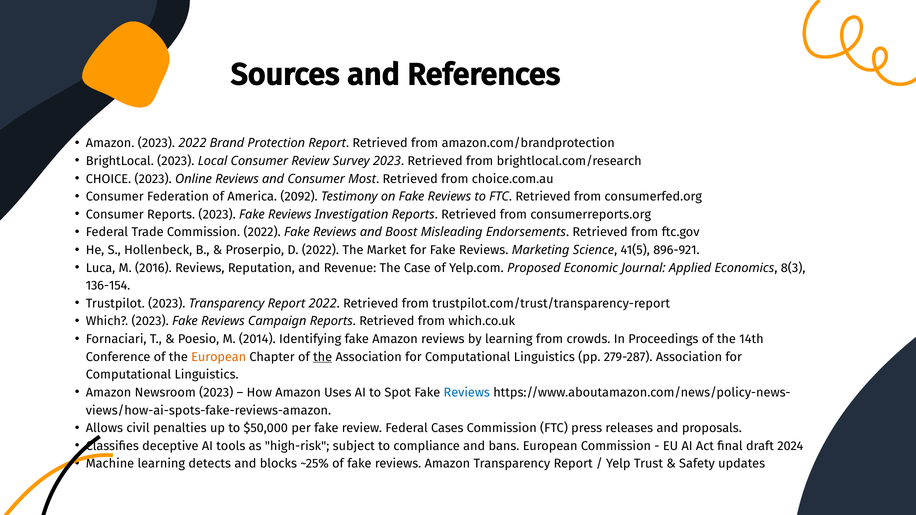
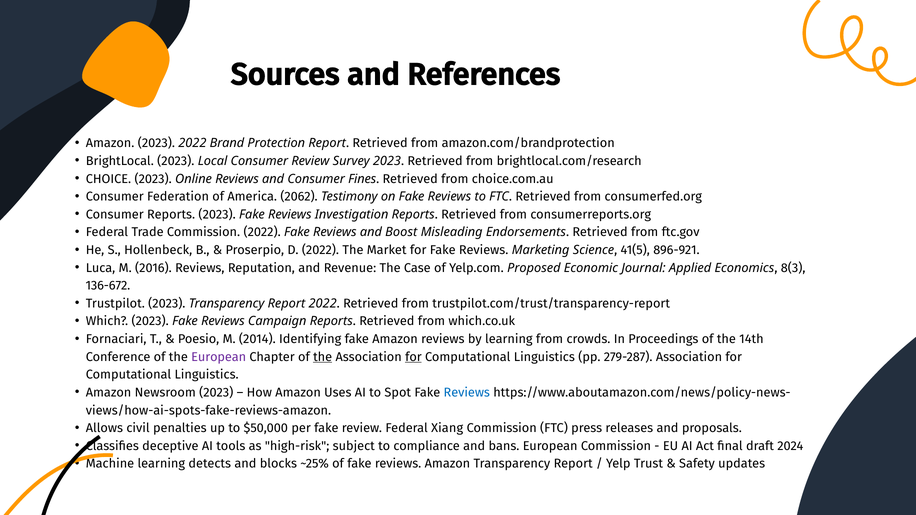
Most: Most -> Fines (362, 179)
2092: 2092 -> 2062 (299, 197)
136-154: 136-154 -> 136-672 (108, 286)
European colour: orange -> purple (219, 357)
for underline: none -> present (413, 357)
Cases: Cases -> Xiang (447, 428)
